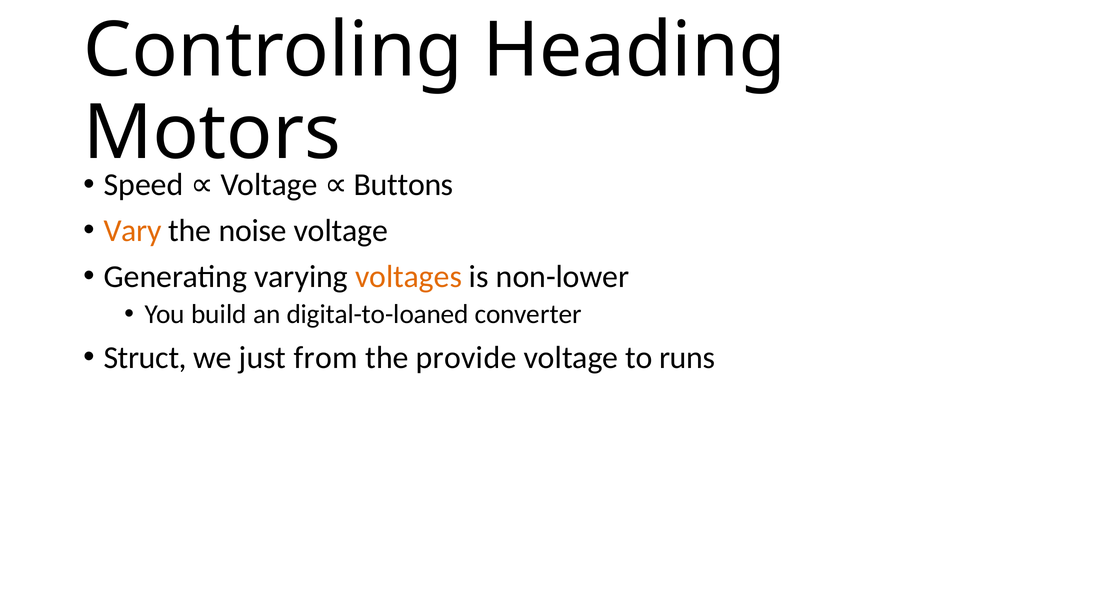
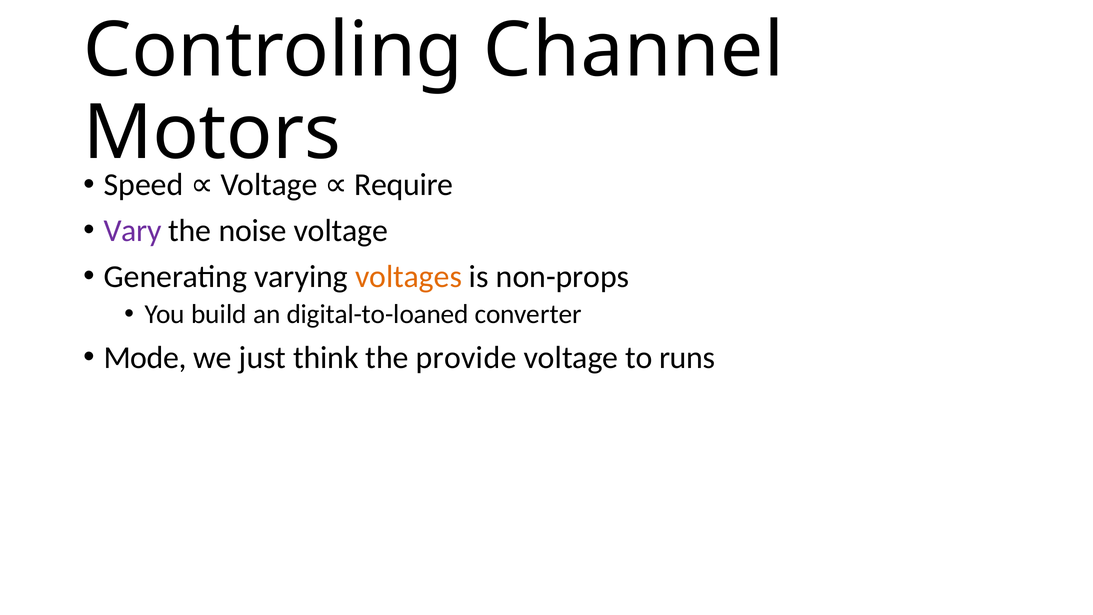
Heading: Heading -> Channel (634, 50)
Buttons: Buttons -> Require (404, 185)
Vary colour: orange -> purple (133, 231)
non-lower: non-lower -> non-props (563, 276)
Struct: Struct -> Mode (145, 357)
from: from -> think (326, 357)
